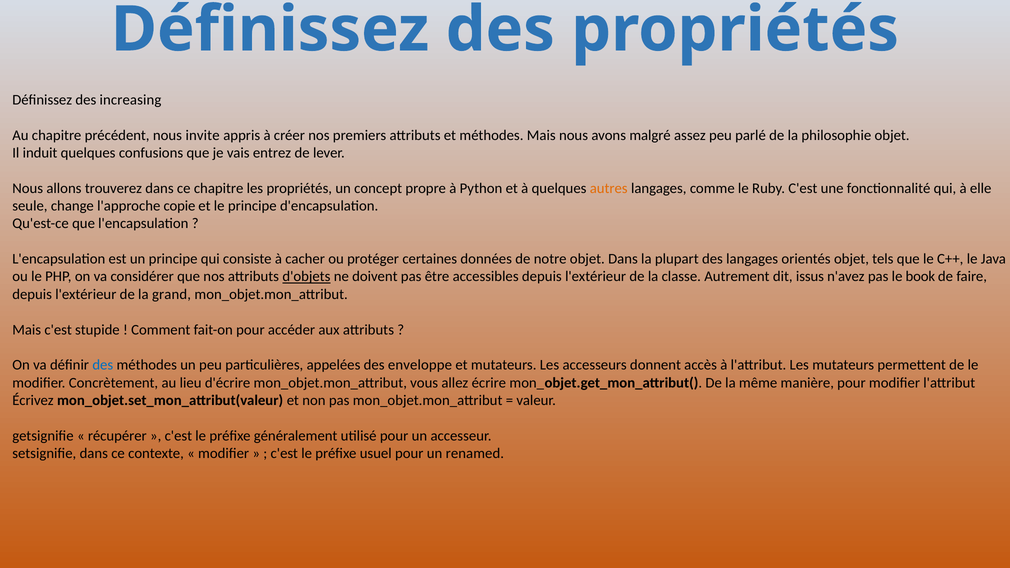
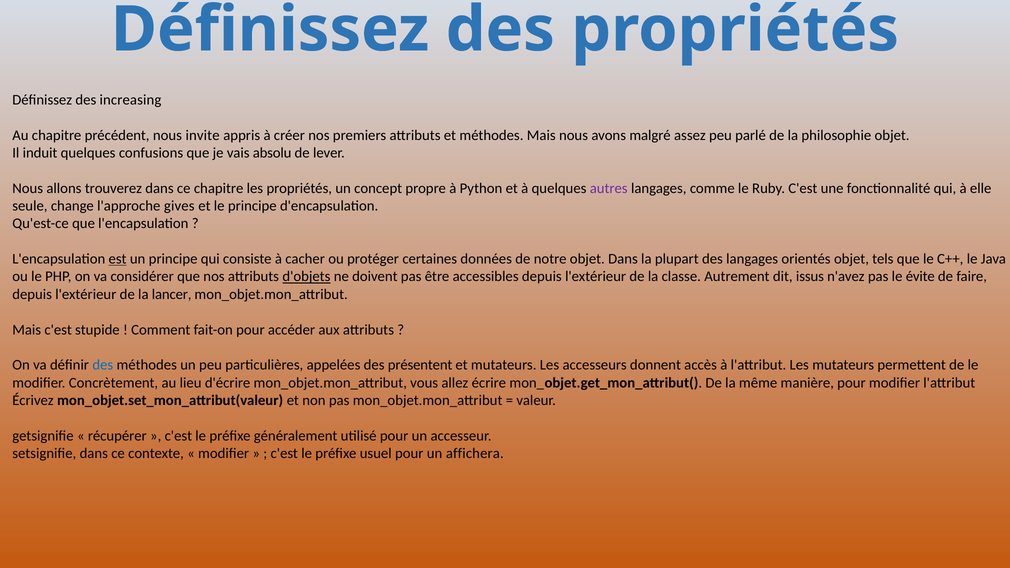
entrez: entrez -> absolu (272, 153)
autres colour: orange -> purple (609, 188)
copie: copie -> gives (179, 206)
est underline: none -> present (118, 259)
book: book -> évite (920, 277)
grand: grand -> lancer (172, 294)
enveloppe: enveloppe -> présentent (420, 365)
renamed: renamed -> affichera (475, 454)
